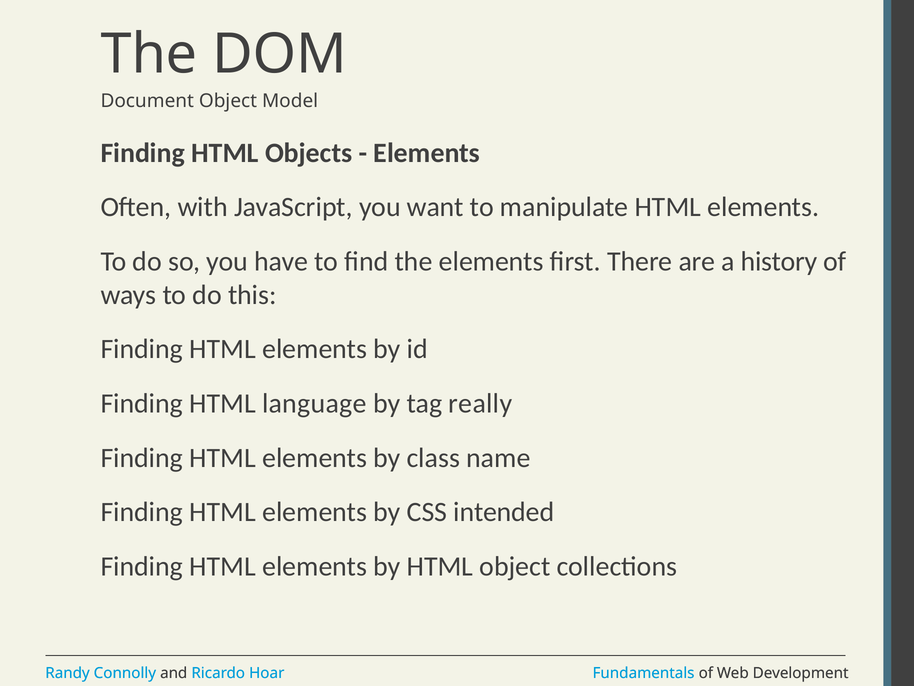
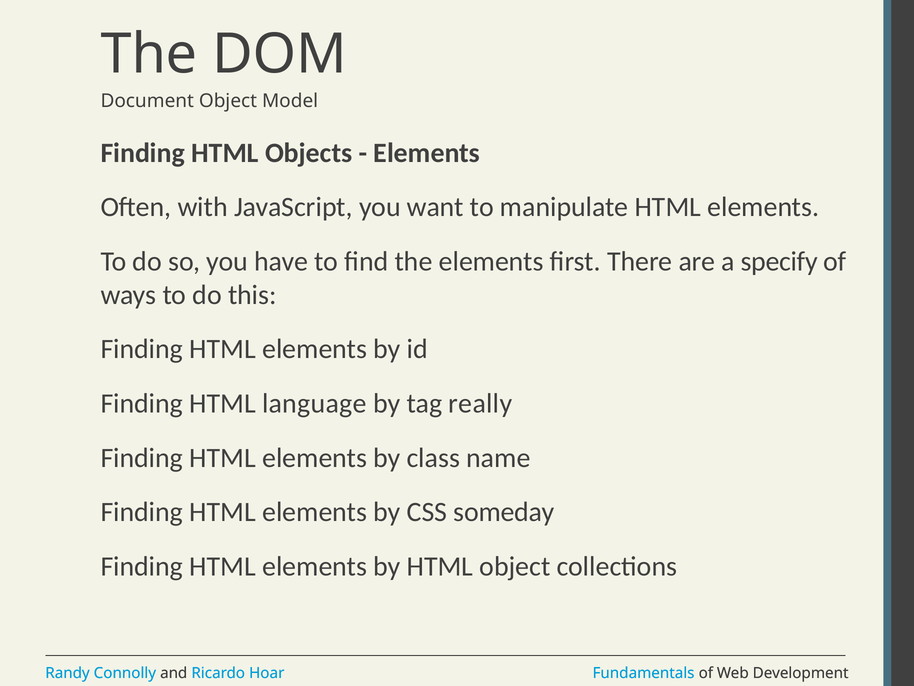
history: history -> specify (779, 261)
intended: intended -> someday (504, 512)
